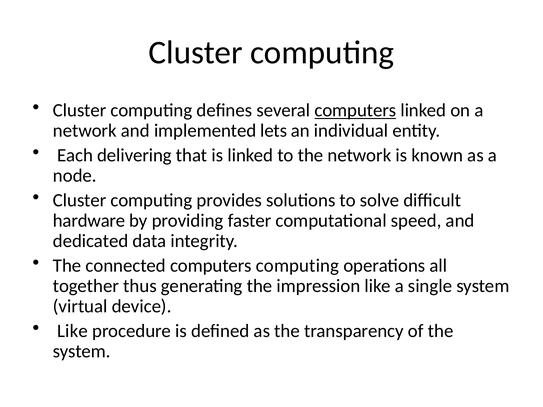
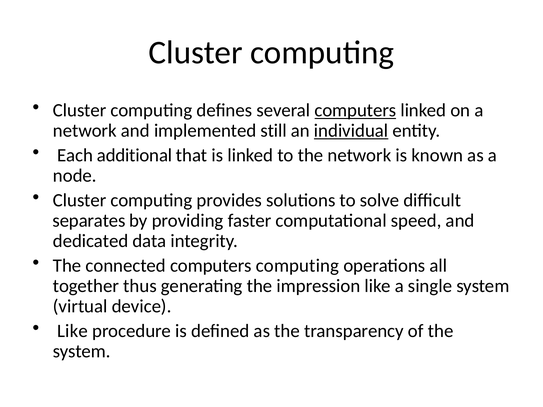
lets: lets -> still (274, 131)
individual underline: none -> present (351, 131)
delivering: delivering -> additional (135, 155)
hardware: hardware -> separates (89, 221)
